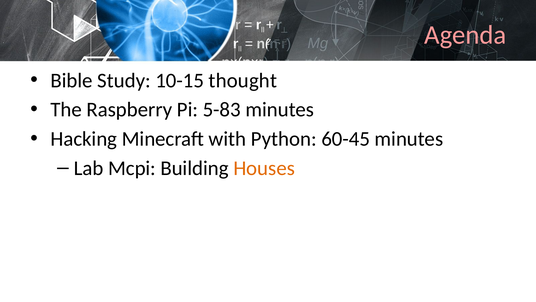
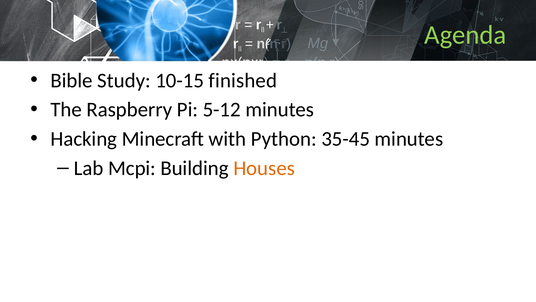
Agenda colour: pink -> light green (465, 35)
thought: thought -> finished (243, 80)
5-83: 5-83 -> 5-12 (222, 110)
60-45: 60-45 -> 35-45 (346, 139)
